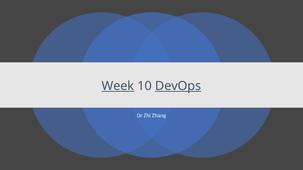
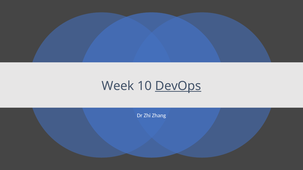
Week underline: present -> none (118, 86)
